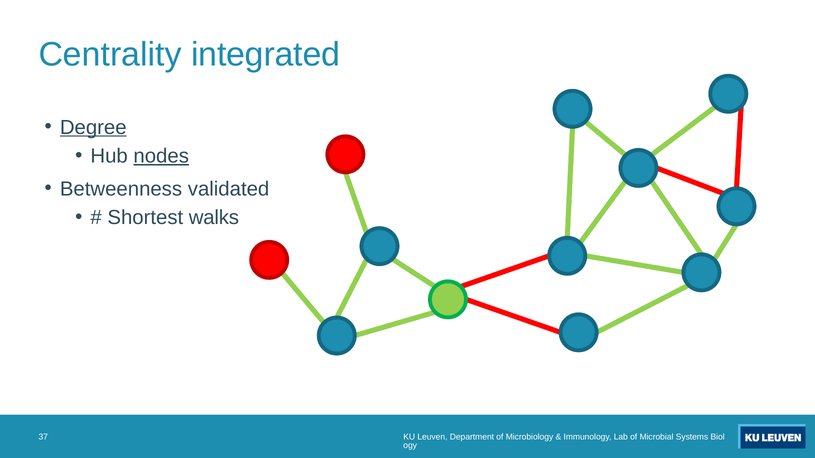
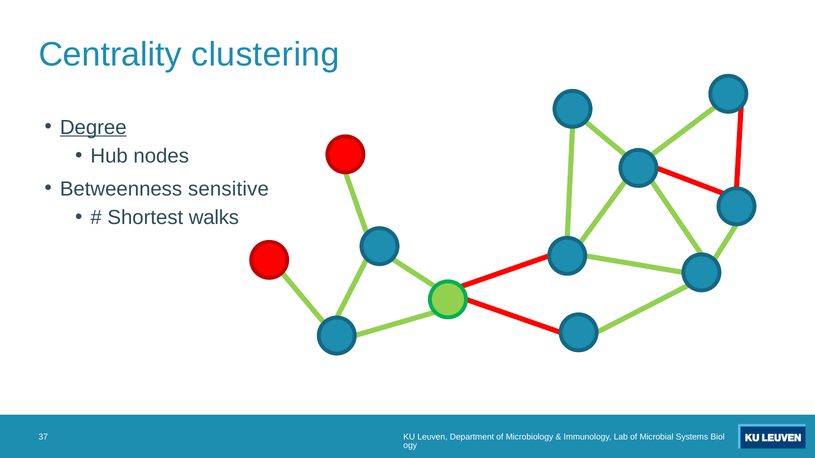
integrated: integrated -> clustering (265, 55)
nodes underline: present -> none (161, 156)
validated: validated -> sensitive (228, 189)
